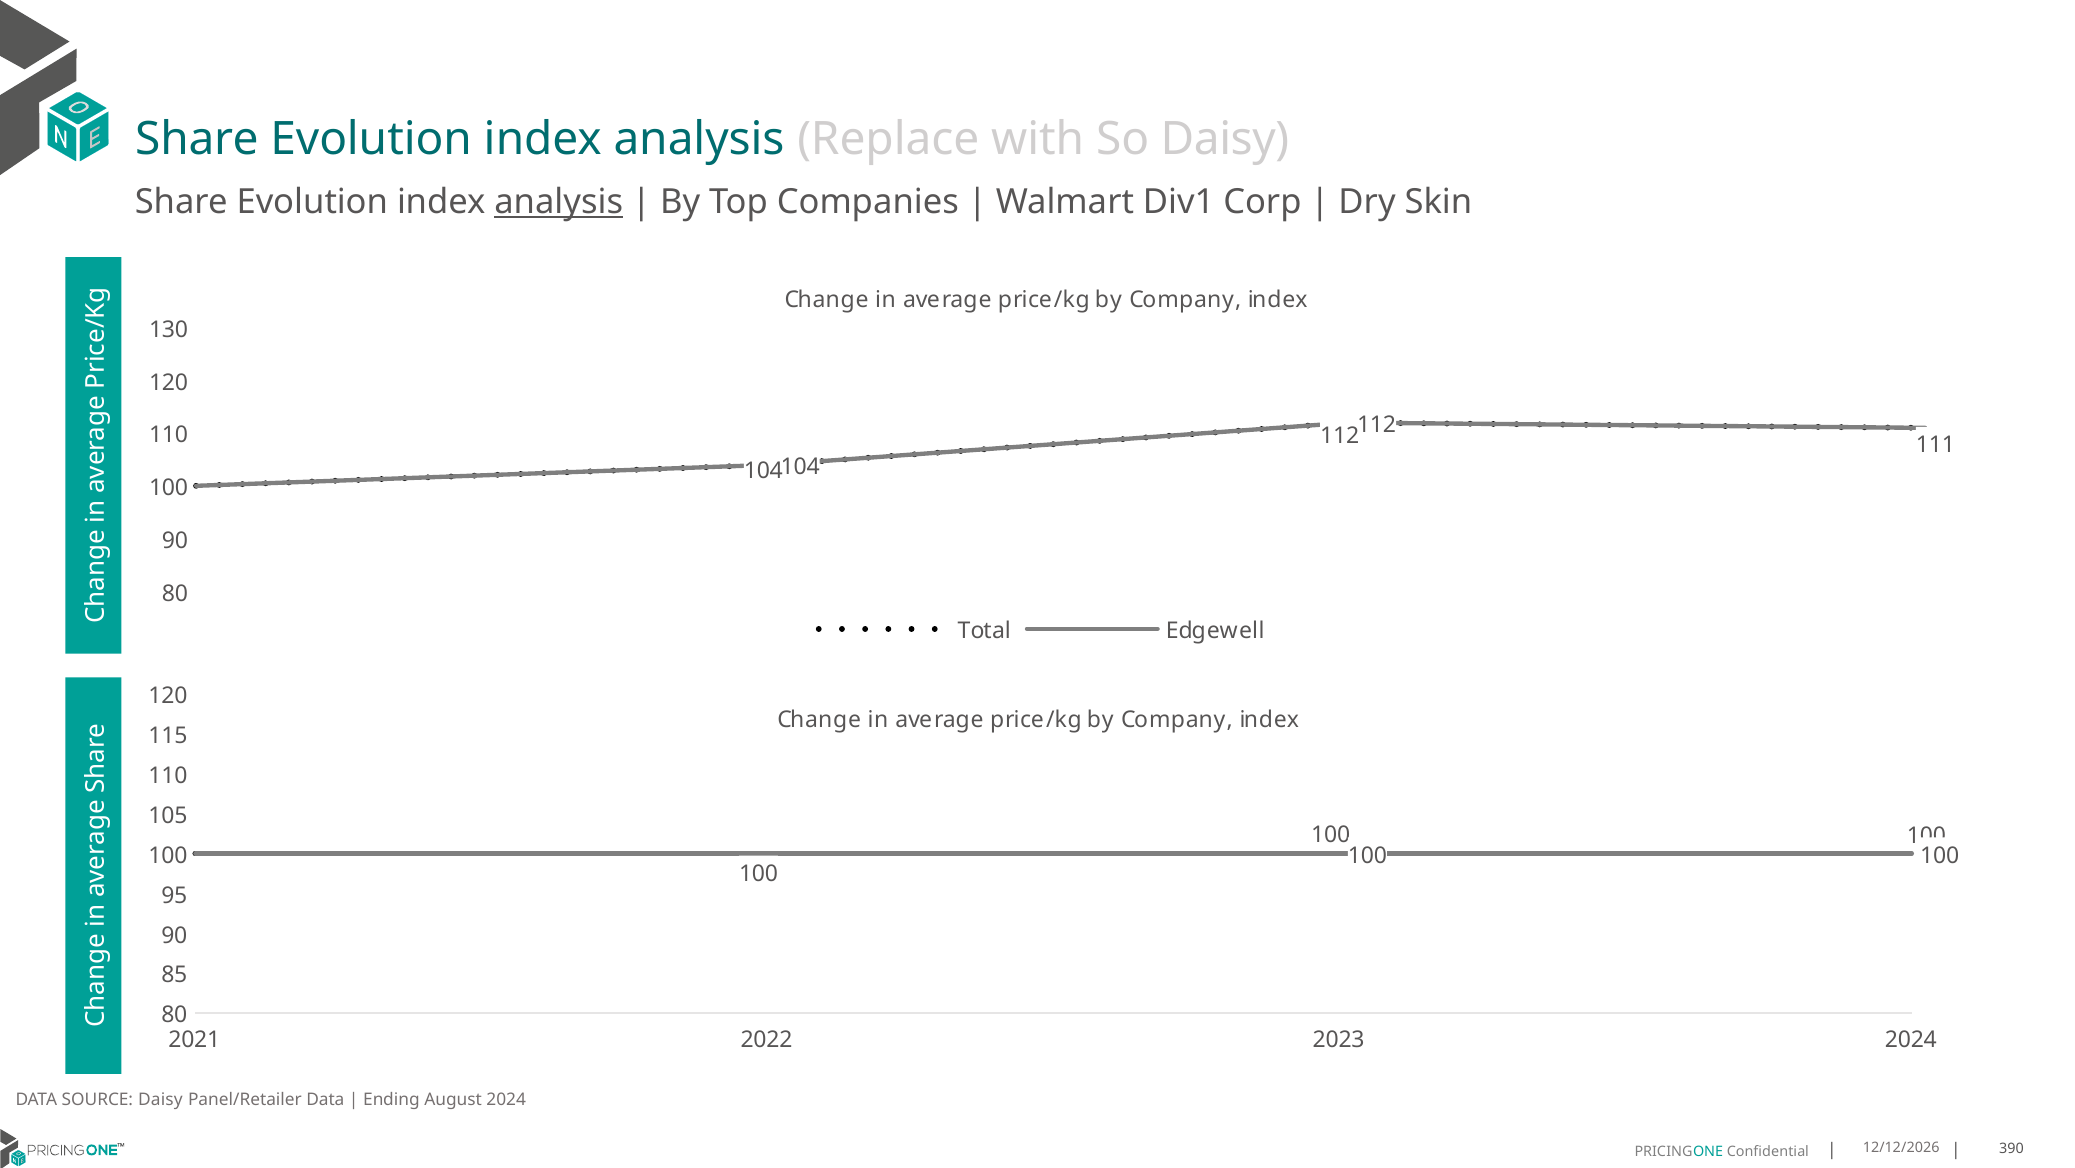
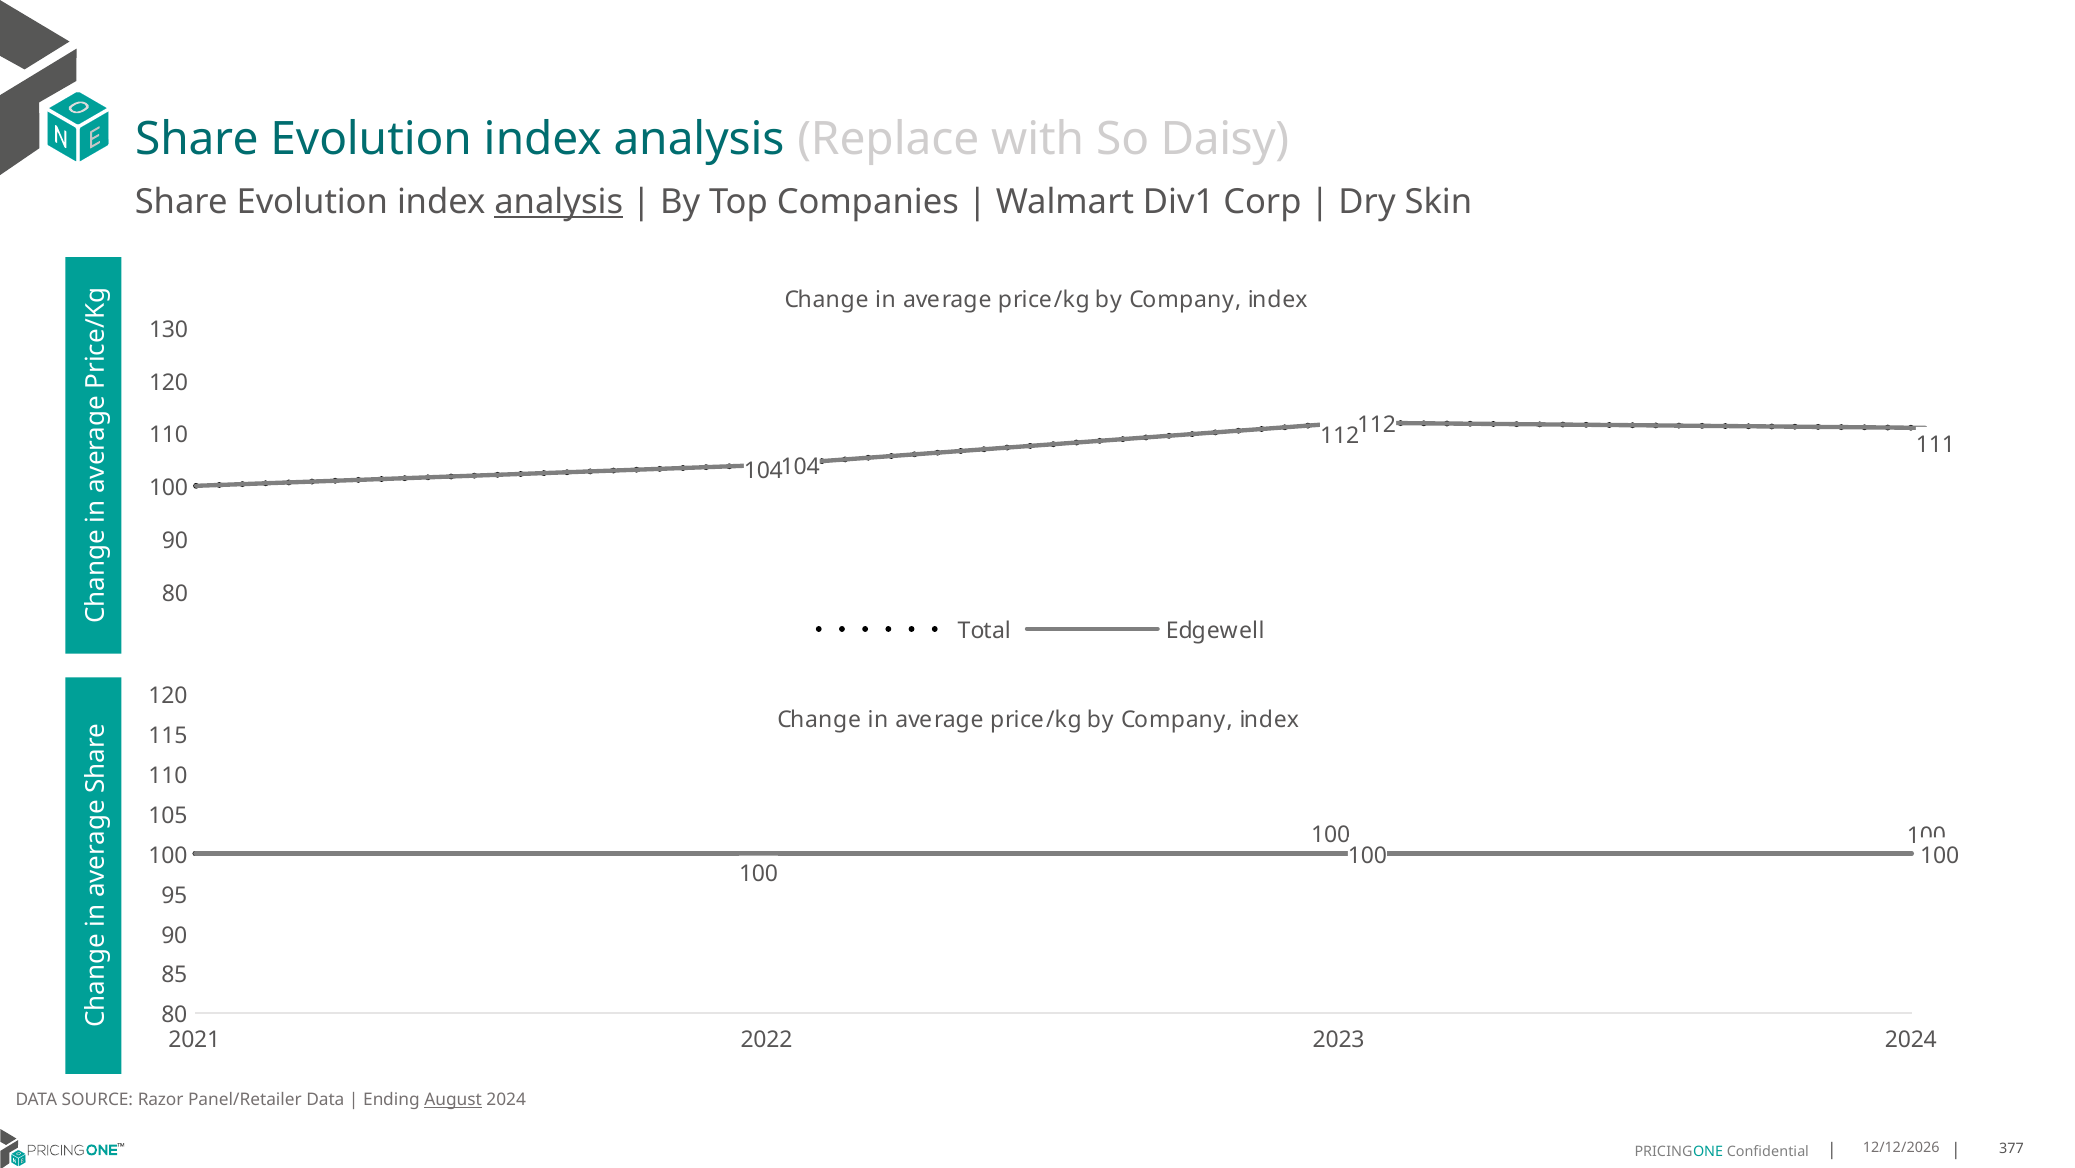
SOURCE Daisy: Daisy -> Razor (161, 1099)
August underline: none -> present (453, 1099)
390: 390 -> 377 (2011, 1148)
